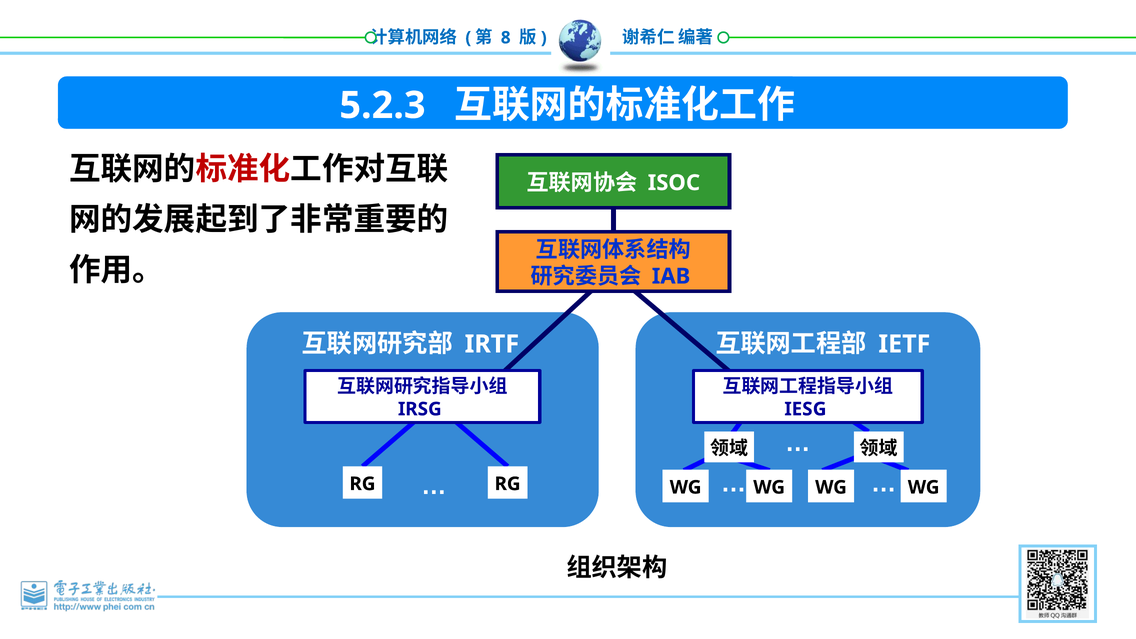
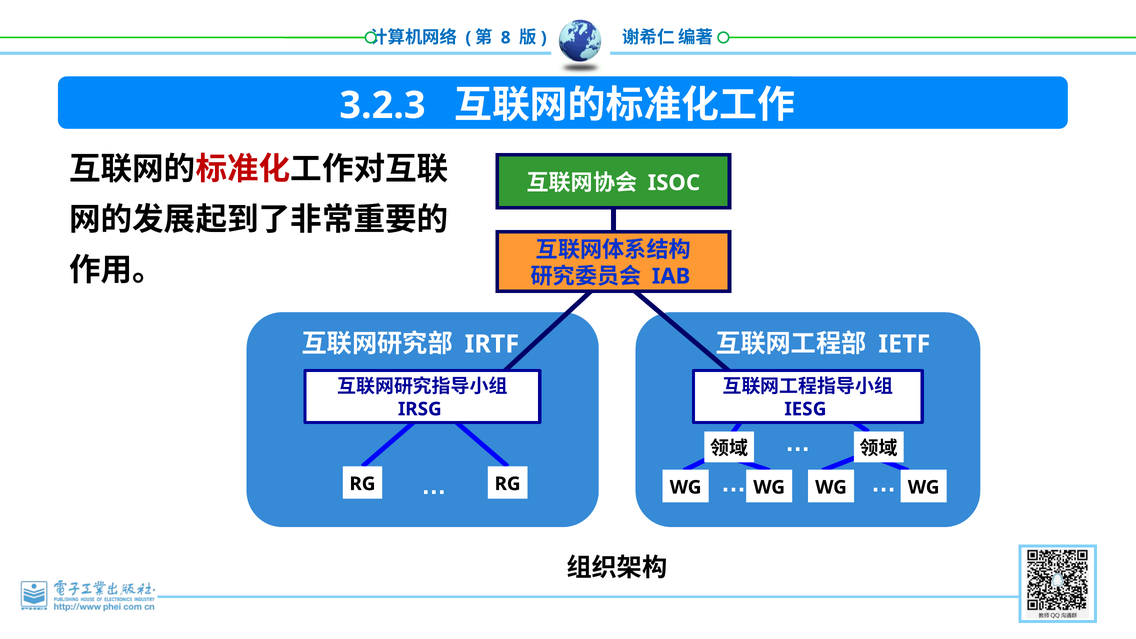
5.2.3: 5.2.3 -> 3.2.3 (382, 105)
